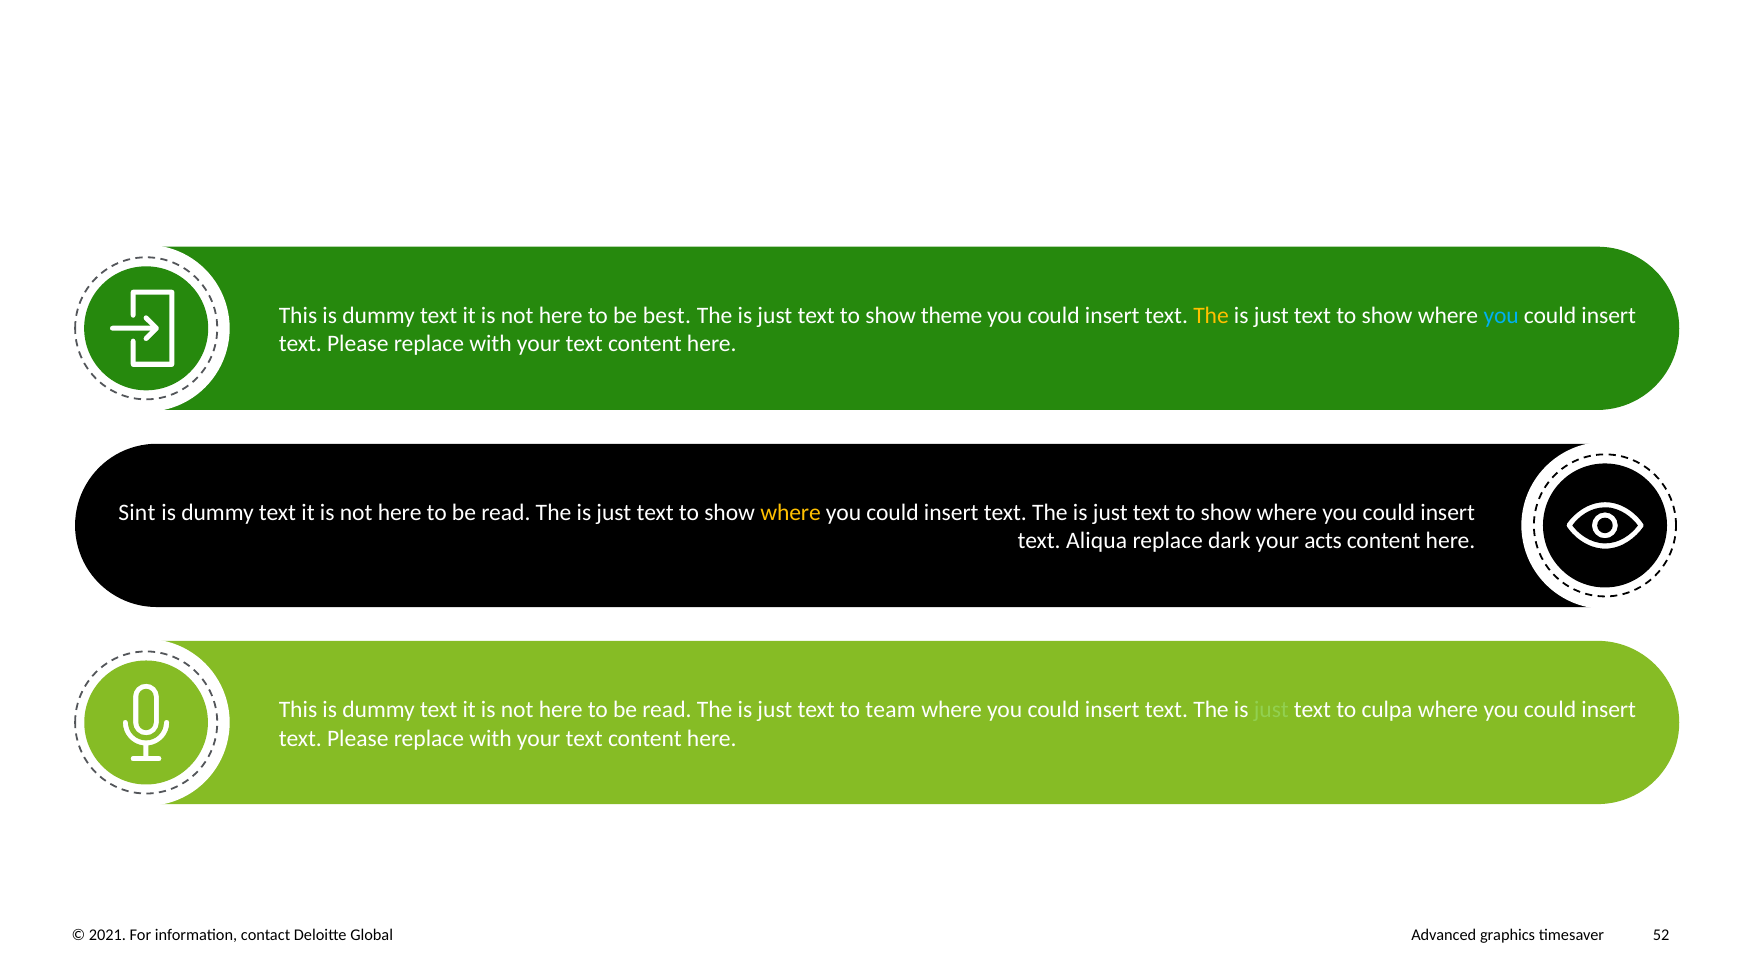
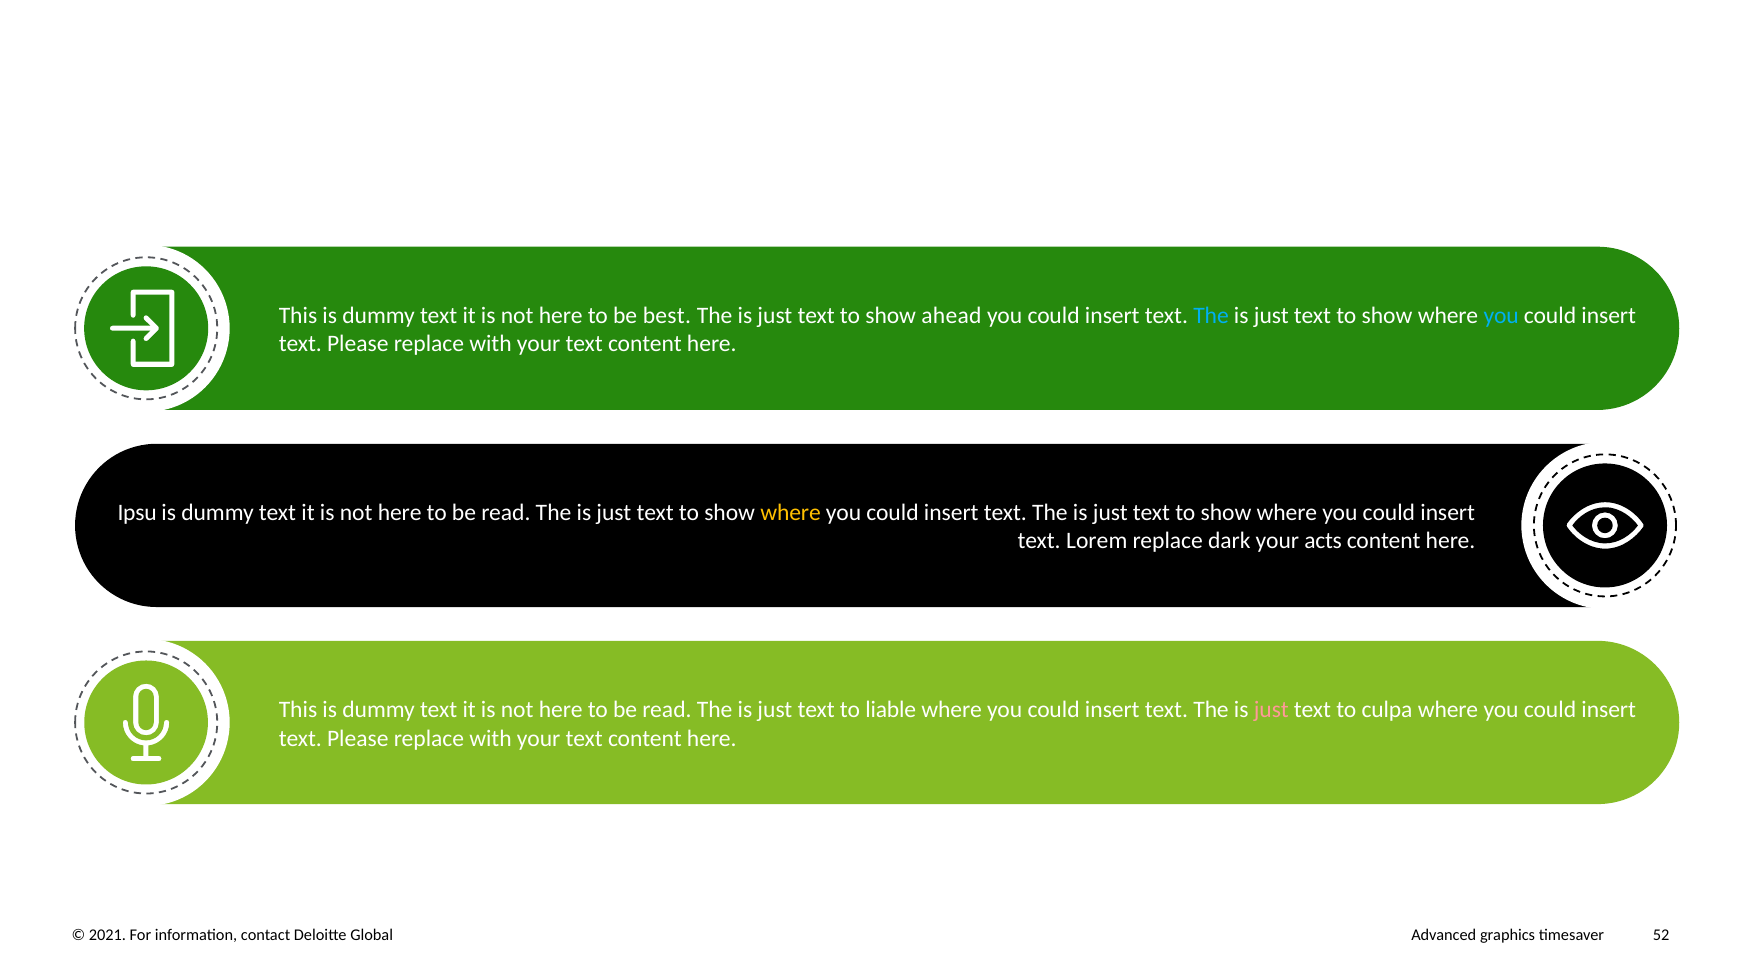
theme: theme -> ahead (951, 316)
The colour: yellow -> light blue (1211, 316)
Sint: Sint -> Ipsu (137, 513)
Aliqua: Aliqua -> Lorem (1097, 541)
team: team -> liable (891, 710)
just colour: light green -> pink (1271, 710)
